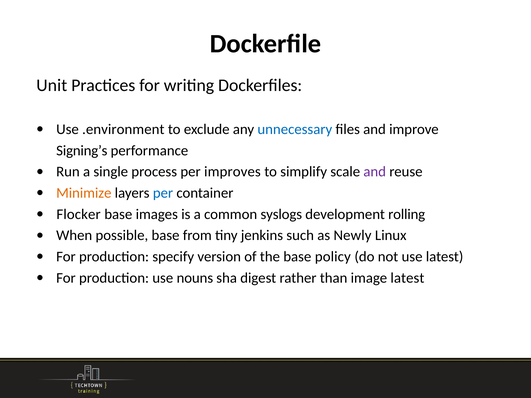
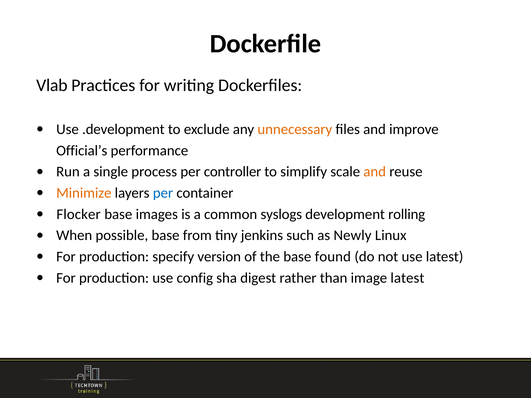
Unit: Unit -> Vlab (52, 85)
.environment: .environment -> .development (123, 129)
unnecessary colour: blue -> orange (295, 129)
Signing’s: Signing’s -> Official’s (82, 151)
improves: improves -> controller (233, 172)
and colour: purple -> orange (375, 172)
policy: policy -> found (333, 257)
nouns: nouns -> config (195, 278)
